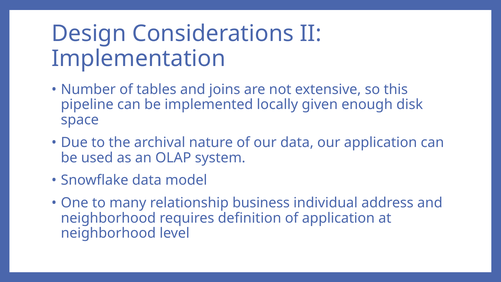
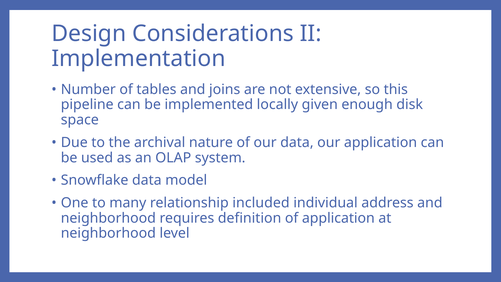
business: business -> included (261, 203)
